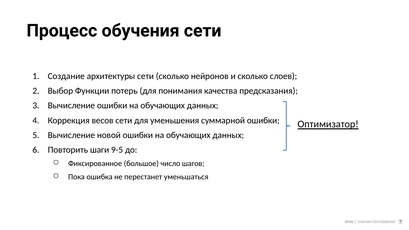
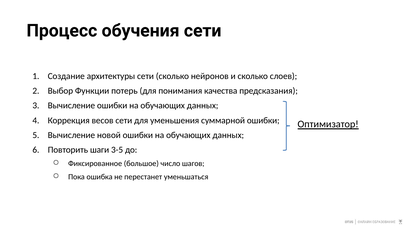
9-5: 9-5 -> 3-5 (117, 150)
